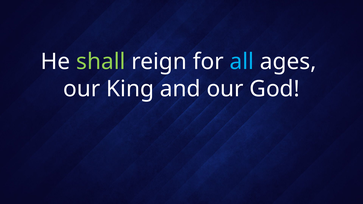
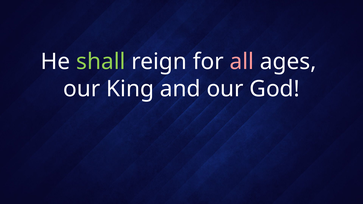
all colour: light blue -> pink (242, 62)
